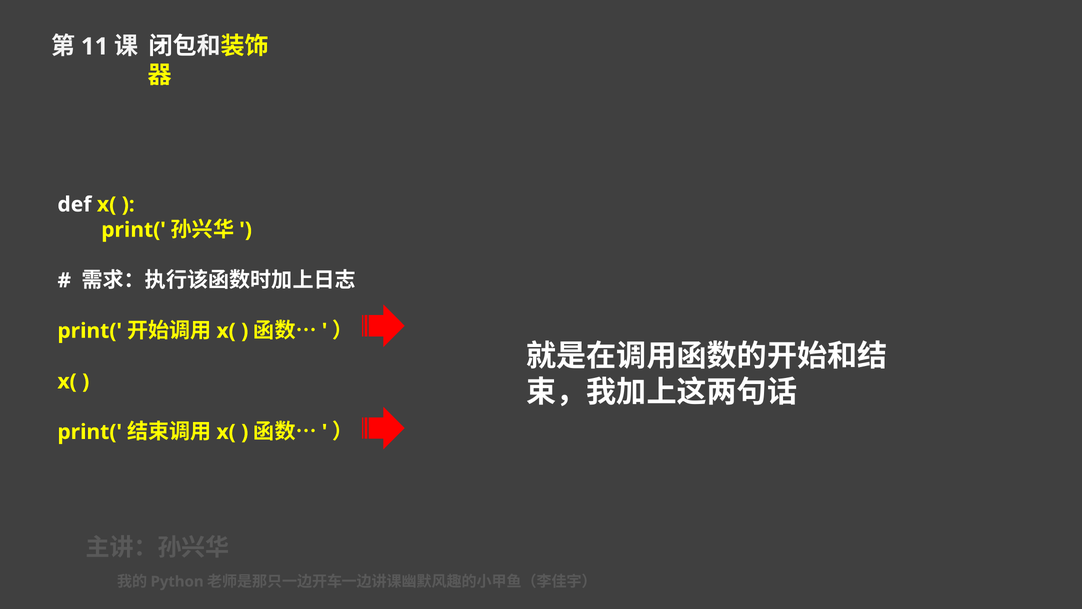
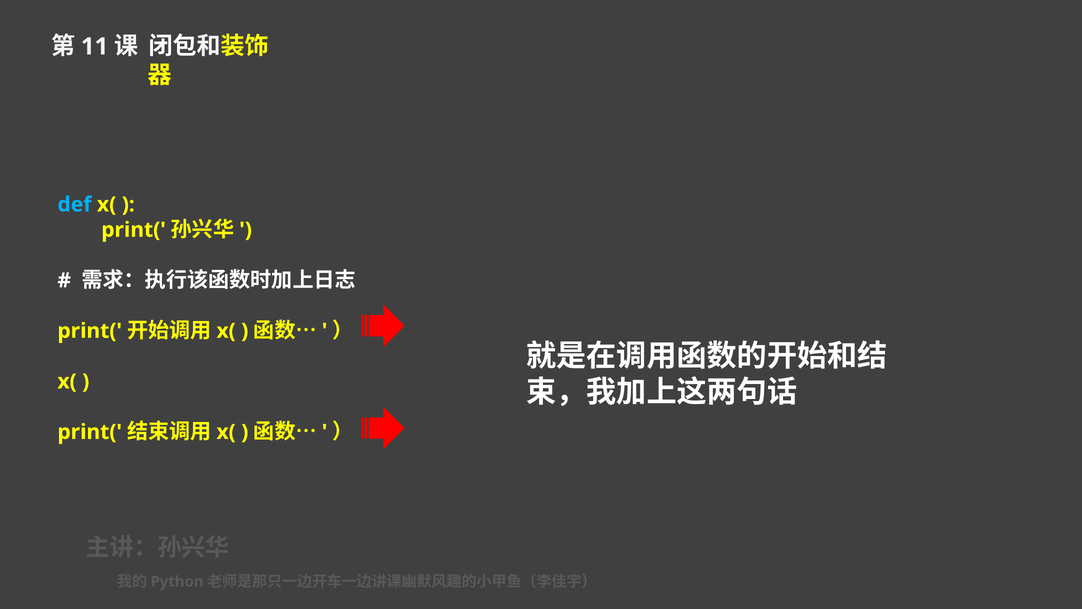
def colour: white -> light blue (74, 204)
